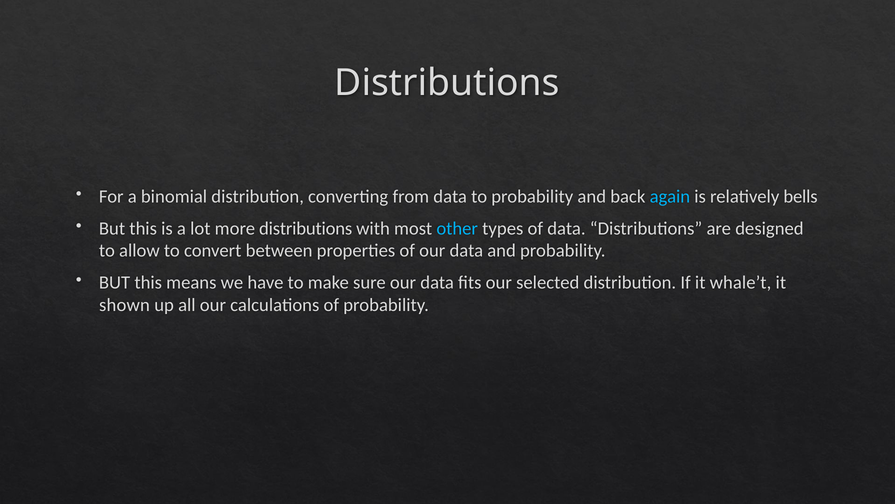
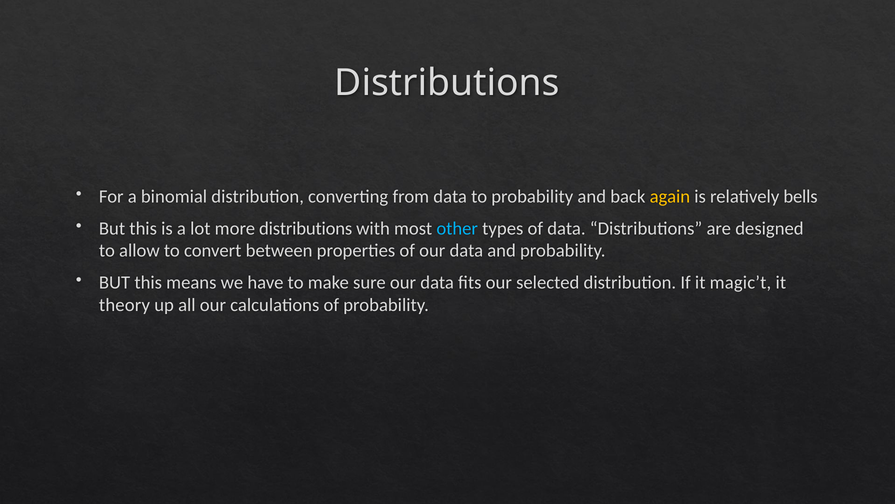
again colour: light blue -> yellow (670, 196)
whale’t: whale’t -> magic’t (740, 282)
shown: shown -> theory (124, 305)
